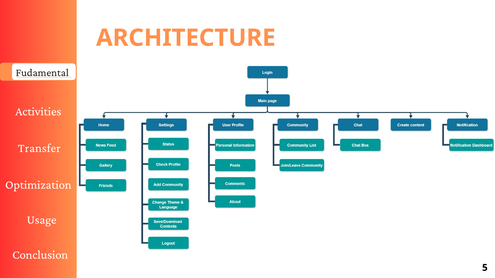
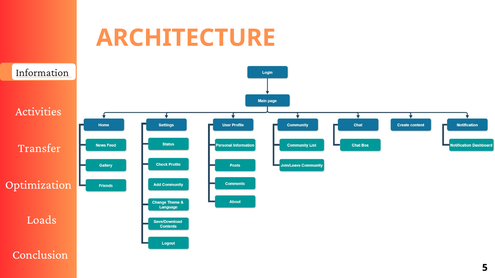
Fudamental: Fudamental -> Information (42, 73)
Usage: Usage -> Loads (42, 220)
